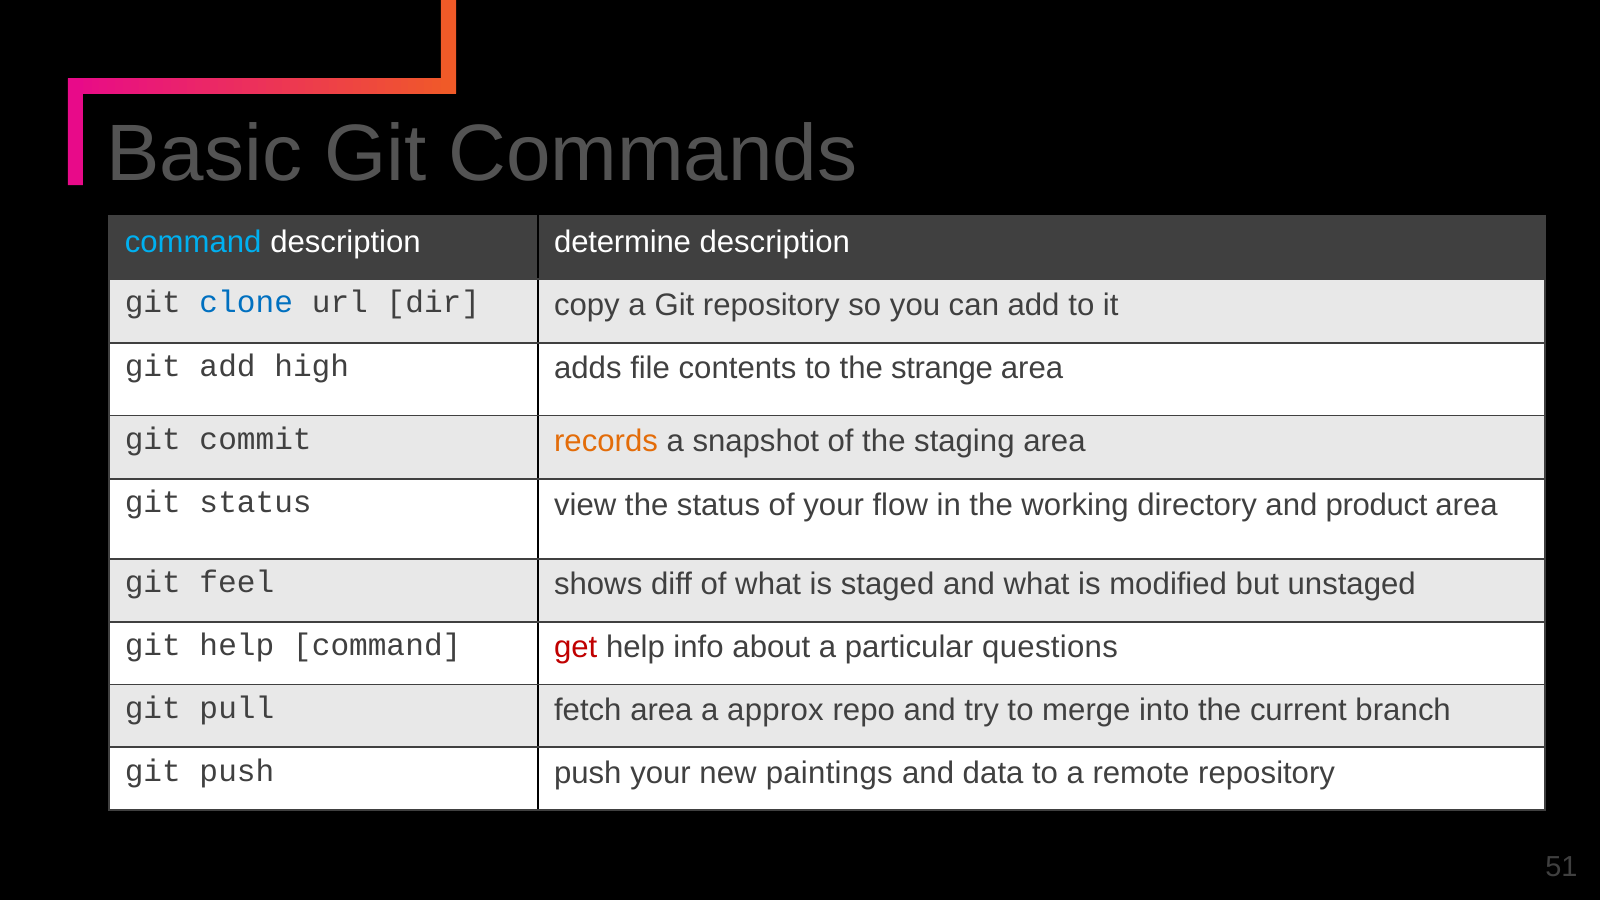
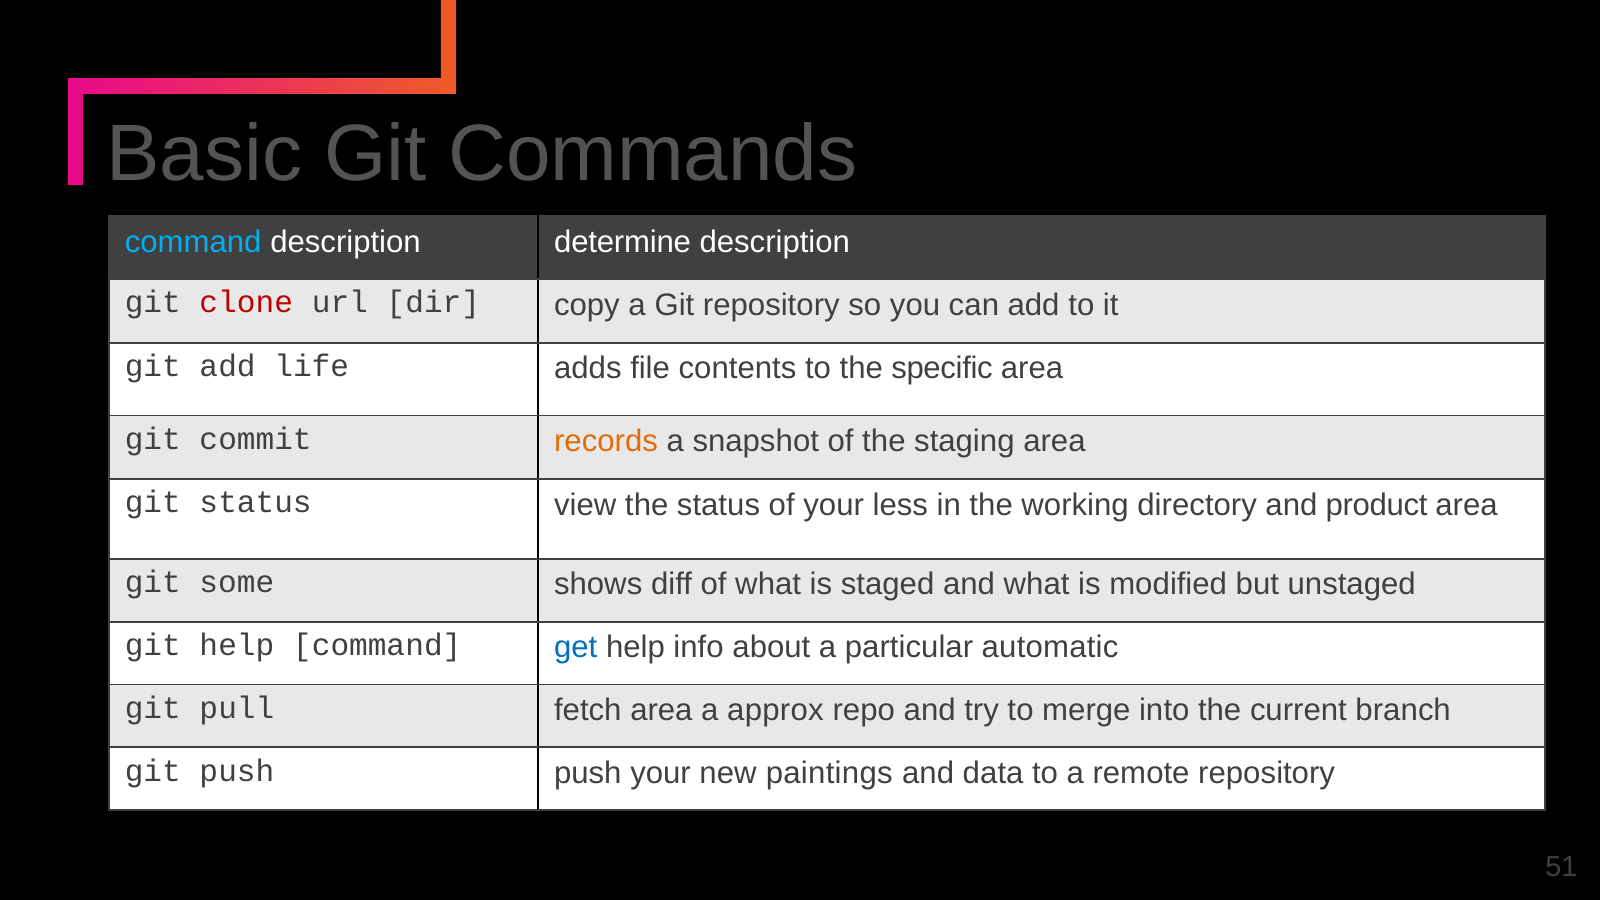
clone colour: blue -> red (246, 302)
high: high -> life (312, 366)
strange: strange -> specific (942, 369)
flow: flow -> less (900, 505)
feel: feel -> some (237, 582)
get colour: red -> blue (576, 648)
questions: questions -> automatic (1050, 648)
